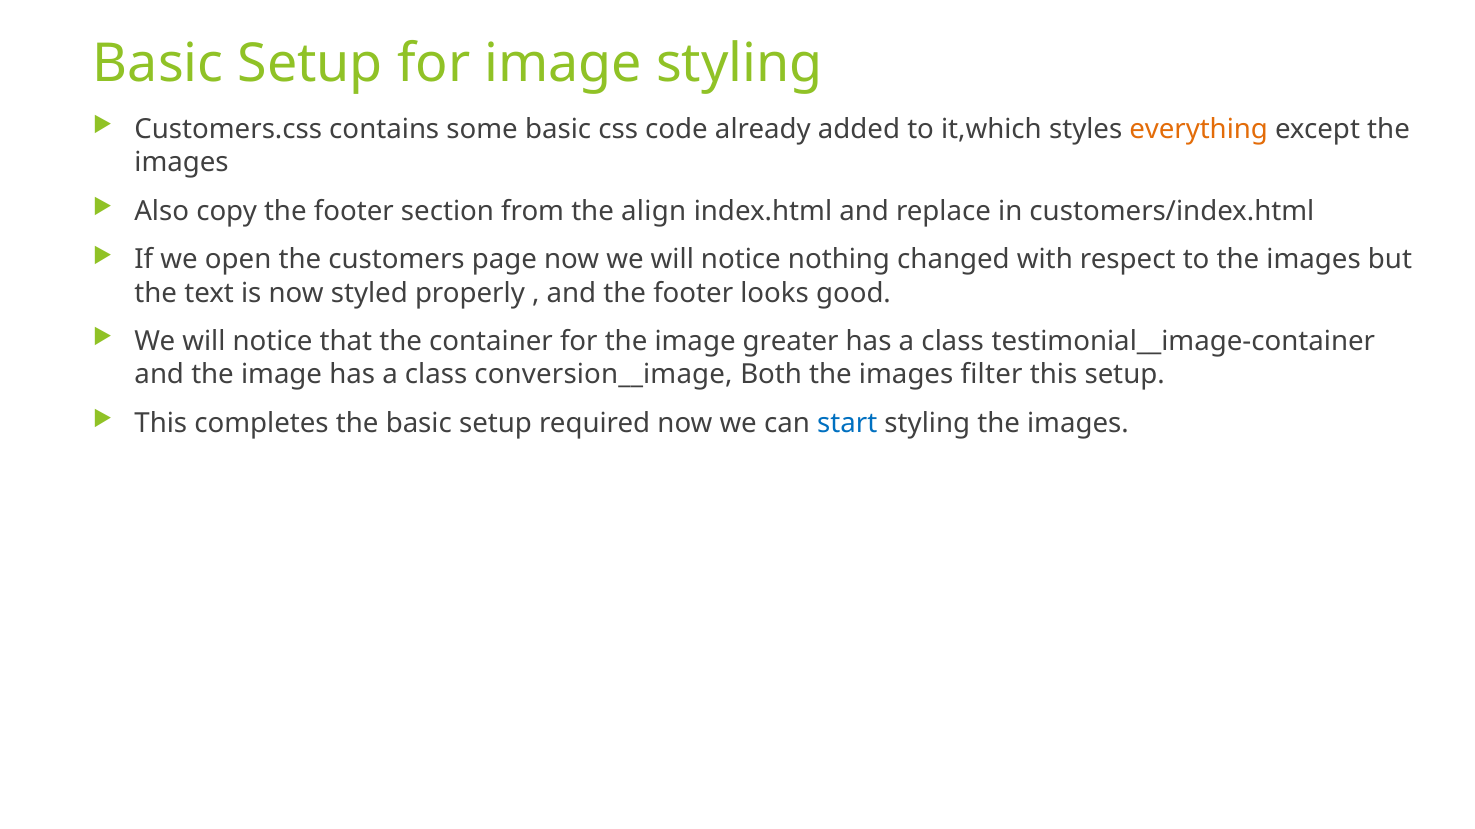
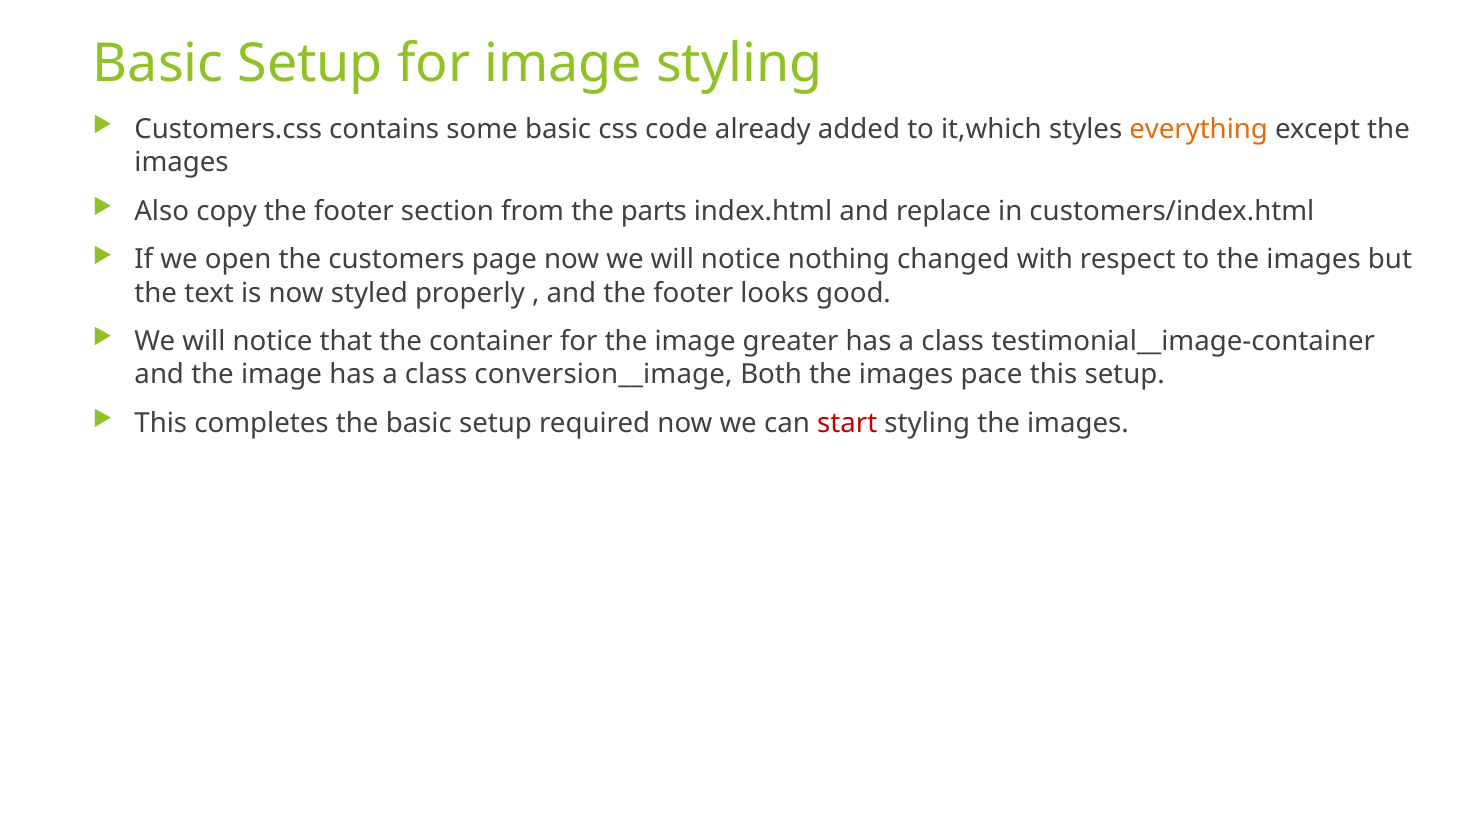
align: align -> parts (654, 211)
filter: filter -> pace (992, 375)
start colour: blue -> red (847, 423)
